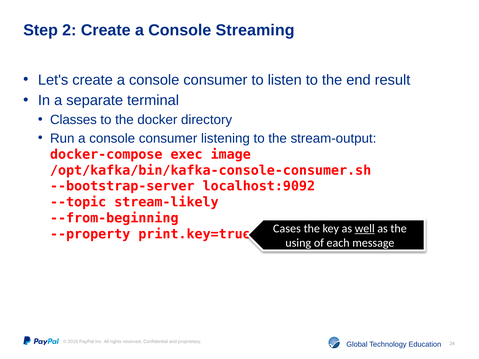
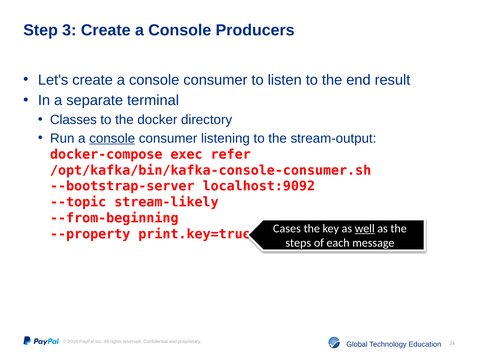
2: 2 -> 3 (69, 30)
Streaming: Streaming -> Producers (255, 30)
console underline: none -> present (112, 138)
image: image -> refer (231, 154)
using: using -> steps (298, 243)
